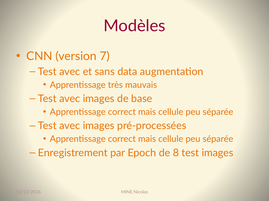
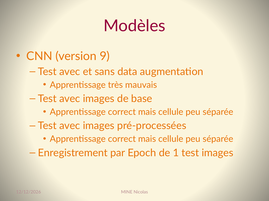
7: 7 -> 9 (105, 56)
8: 8 -> 1 (176, 153)
